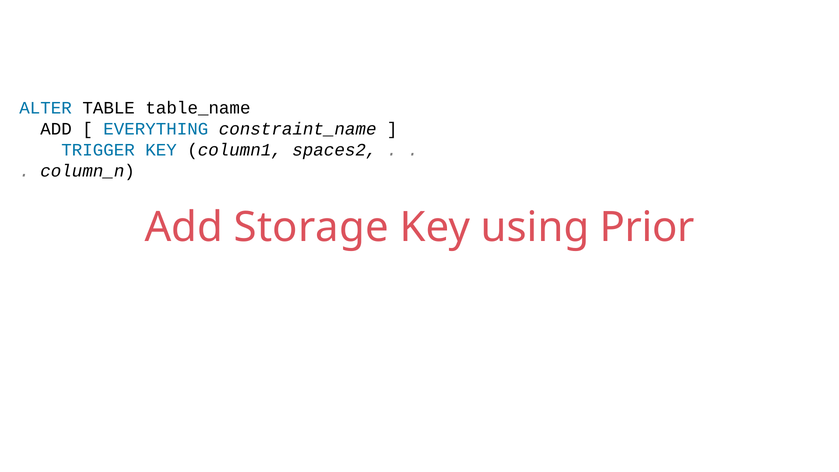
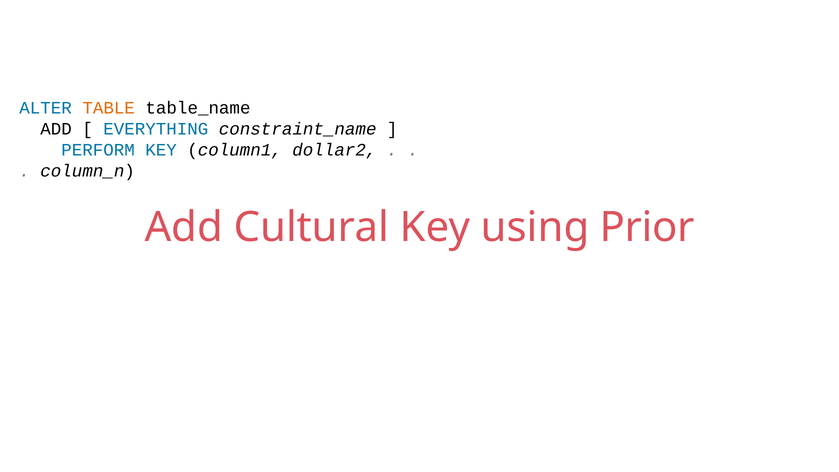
TABLE colour: black -> orange (109, 108)
TRIGGER: TRIGGER -> PERFORM (98, 150)
spaces2: spaces2 -> dollar2 (334, 150)
Storage: Storage -> Cultural (312, 228)
